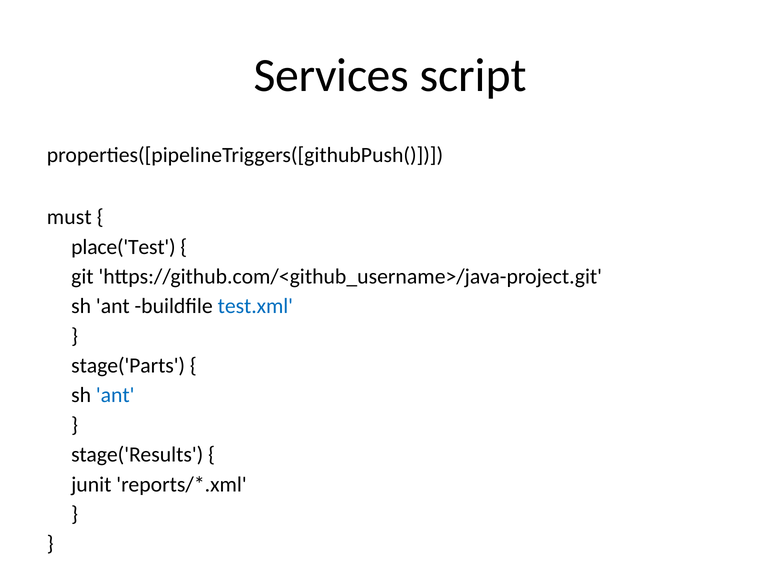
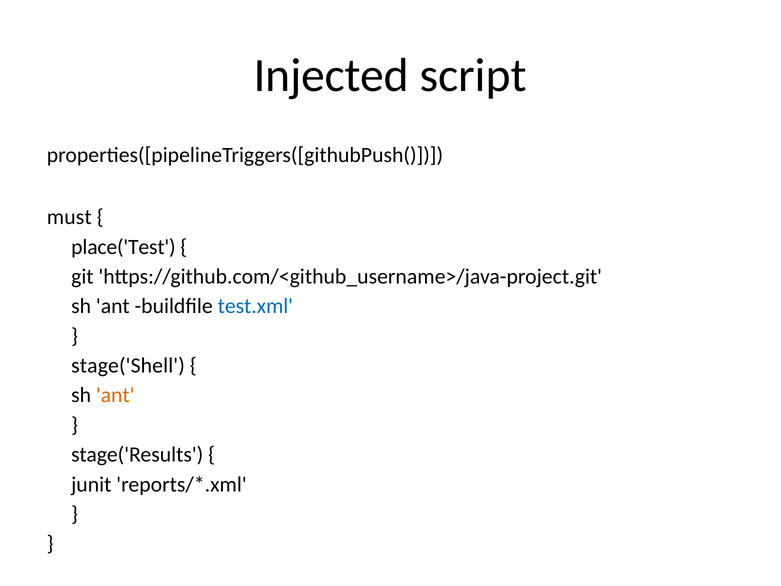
Services: Services -> Injected (331, 76)
stage('Parts: stage('Parts -> stage('Shell (128, 365)
ant colour: blue -> orange (115, 395)
